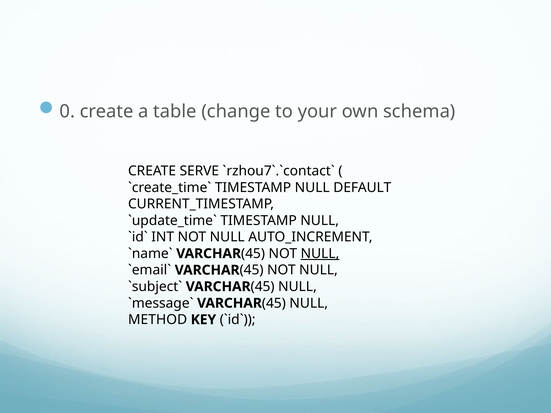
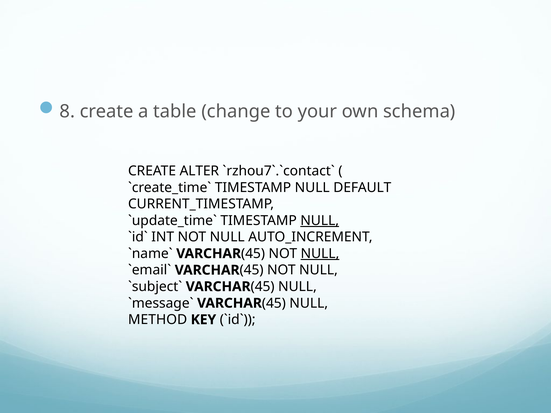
0: 0 -> 8 (67, 111)
SERVE: SERVE -> ALTER (199, 171)
NULL underline: none -> present (320, 221)
